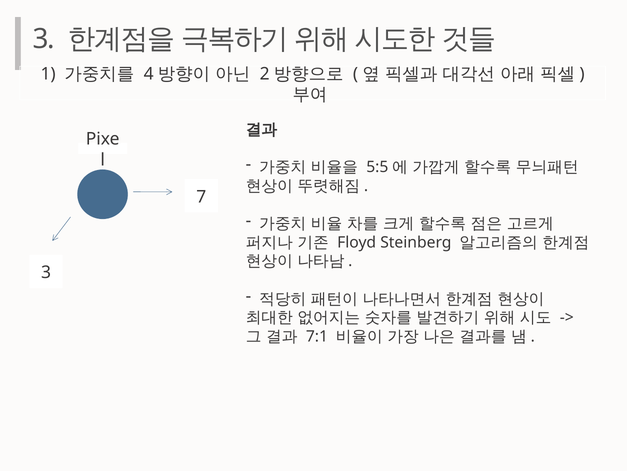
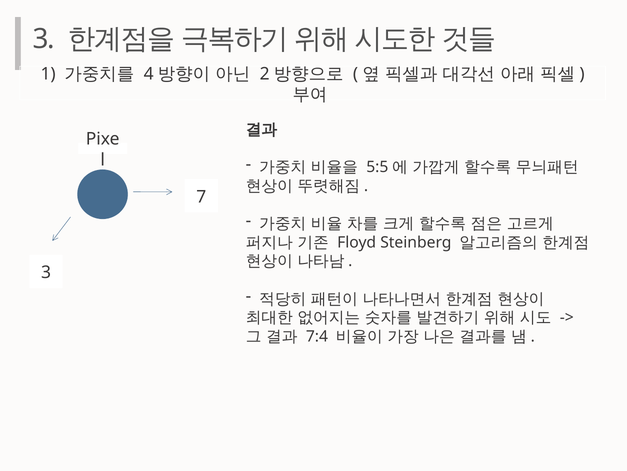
7:1: 7:1 -> 7:4 (317, 336)
